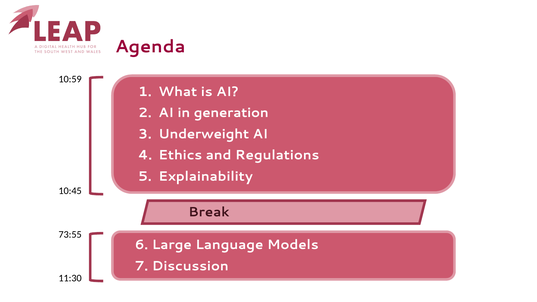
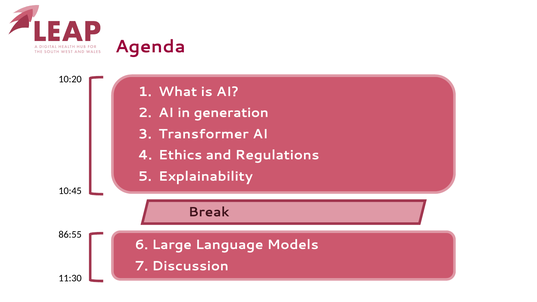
10:59: 10:59 -> 10:20 (70, 79)
Underweight: Underweight -> Transformer (204, 134)
73:55: 73:55 -> 86:55 (70, 234)
